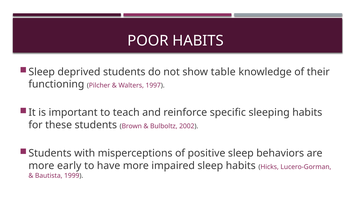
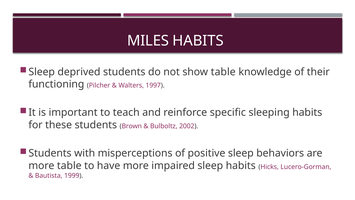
POOR: POOR -> MILES (148, 41)
more early: early -> table (69, 165)
